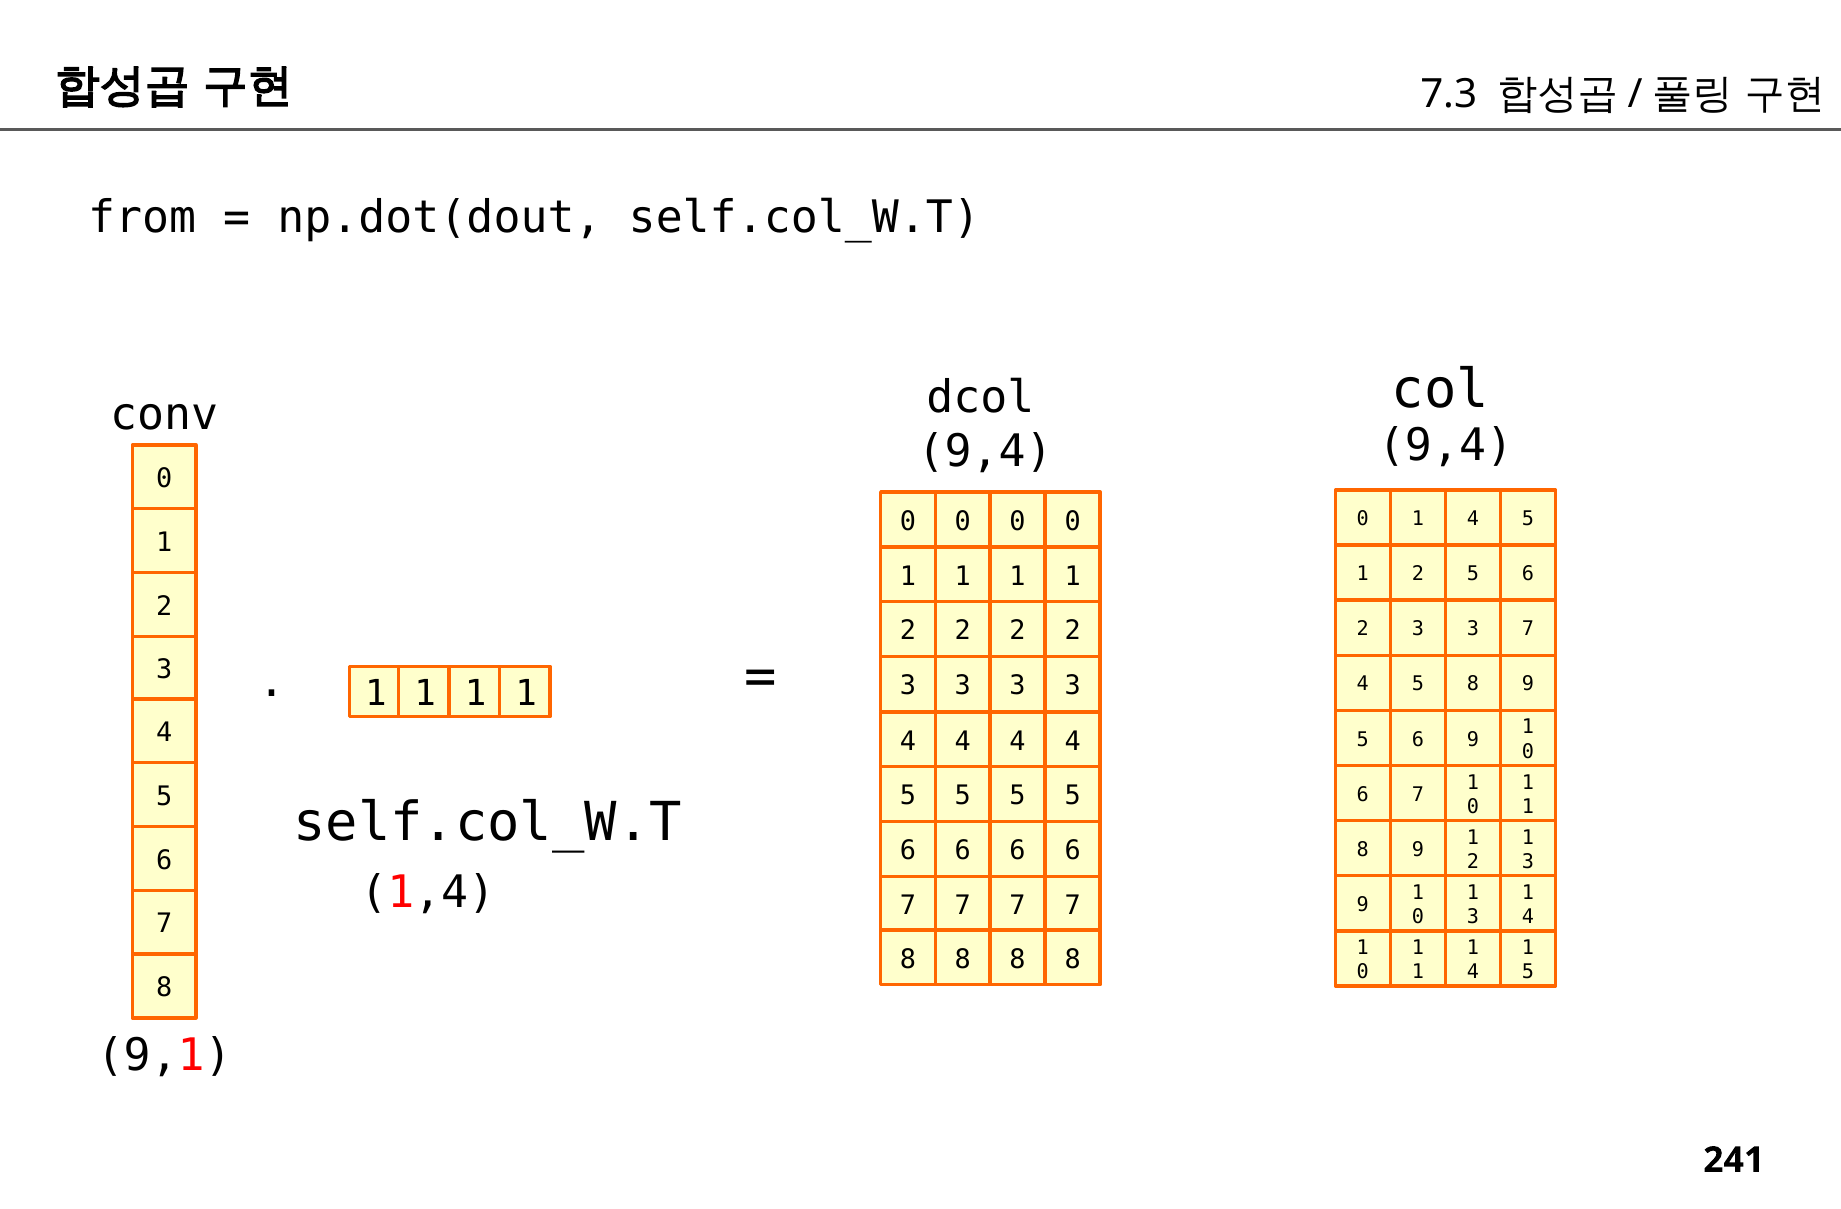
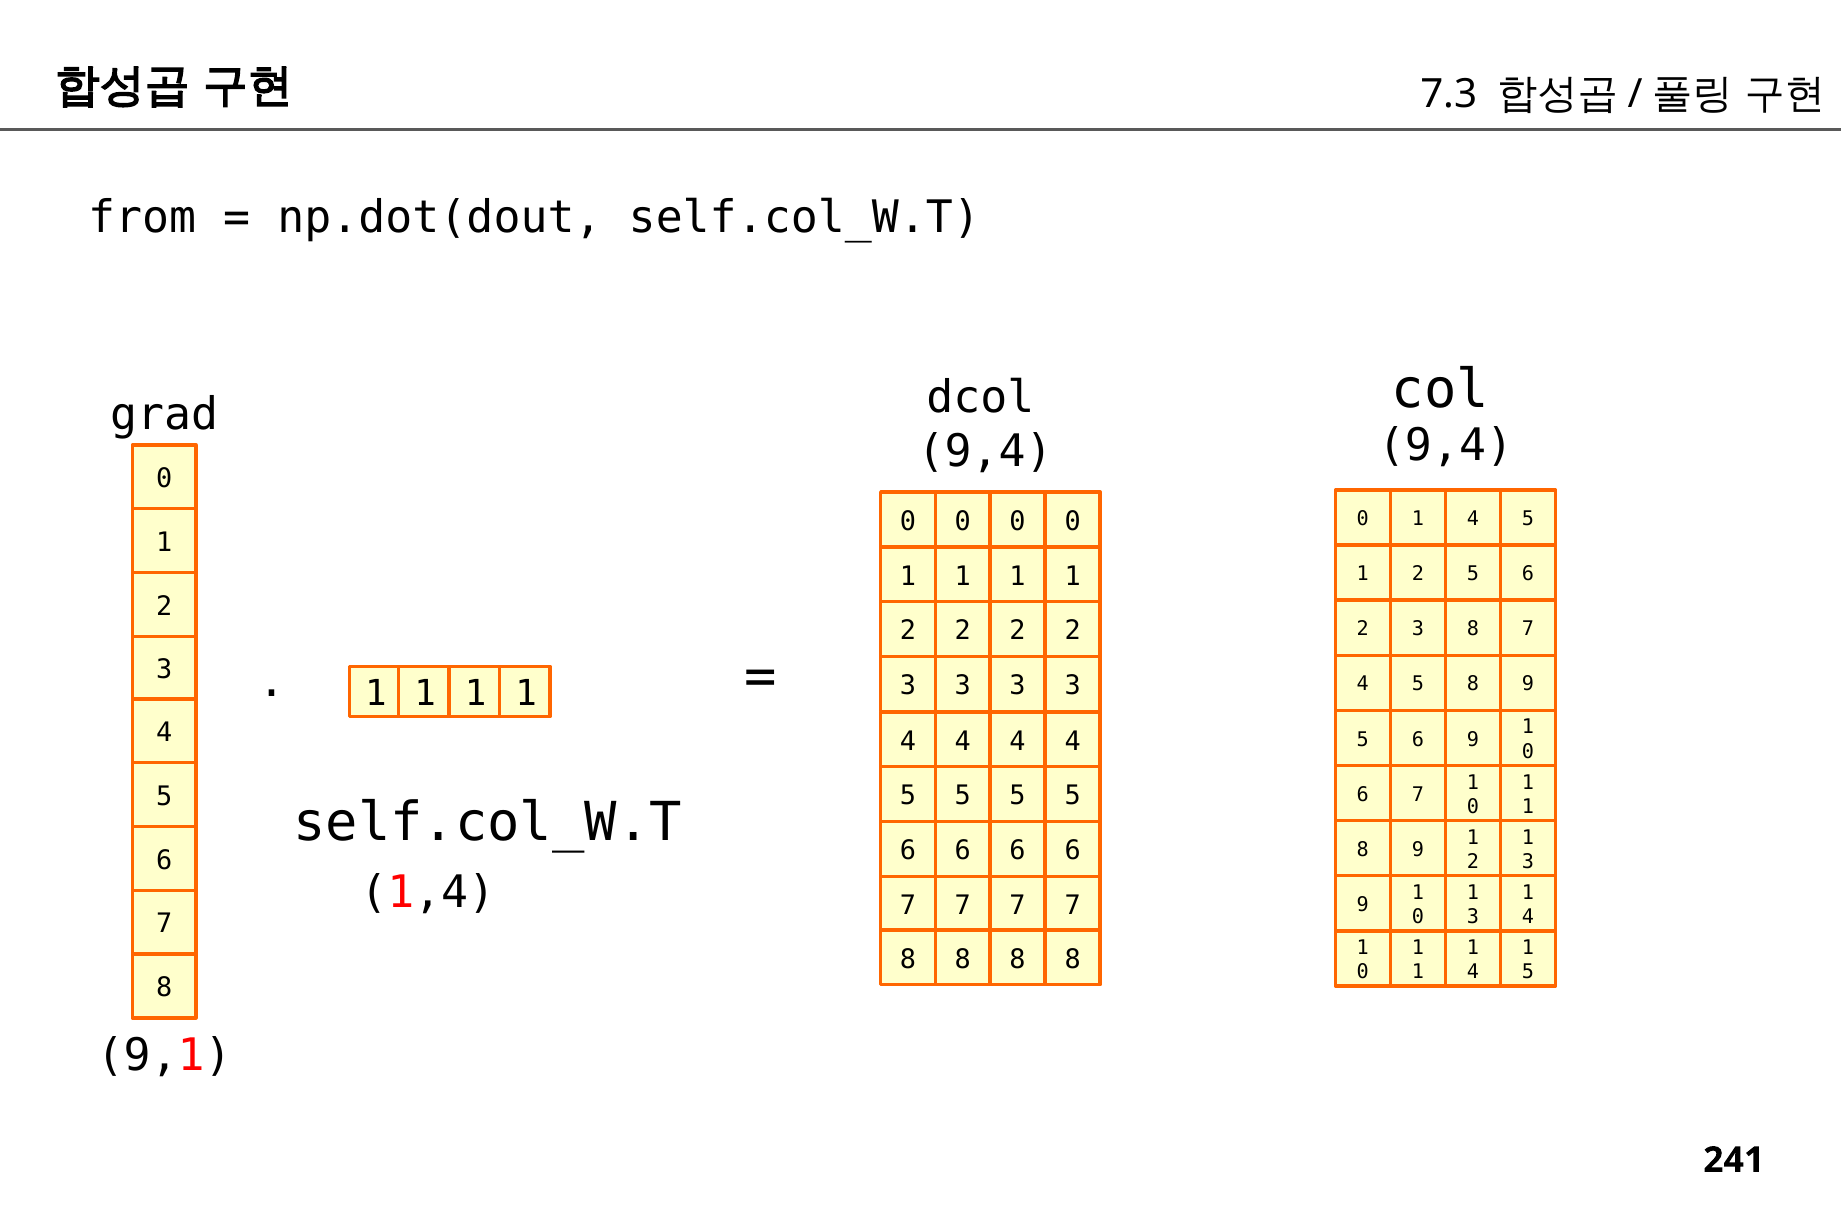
conv: conv -> grad (164, 415)
3 3: 3 -> 8 (1473, 629)
